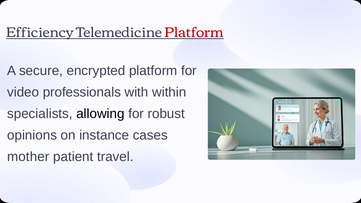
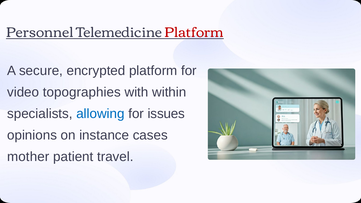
Efficiency: Efficiency -> Personnel (40, 33)
professionals: professionals -> topographies (82, 92)
allowing colour: black -> blue (100, 114)
robust: robust -> issues (166, 114)
